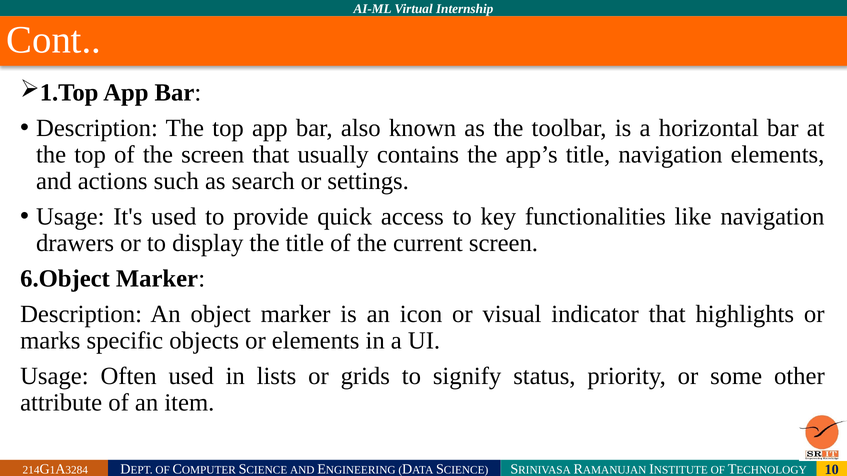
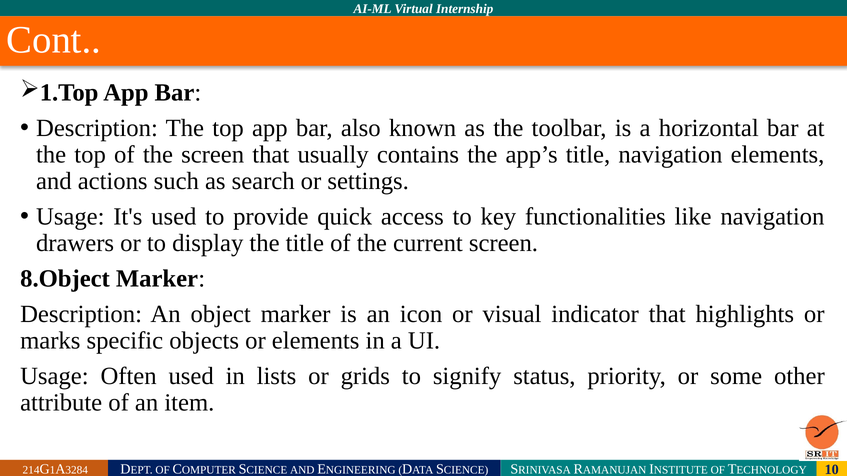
6.Object: 6.Object -> 8.Object (65, 279)
